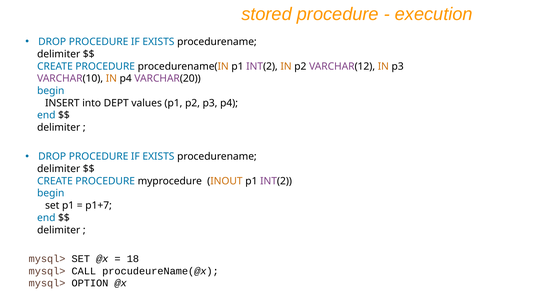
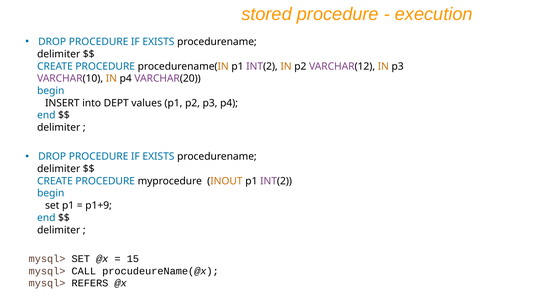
p1+7: p1+7 -> p1+9 (99, 206)
18: 18 -> 15 (133, 259)
OPTION: OPTION -> REFERS (90, 284)
